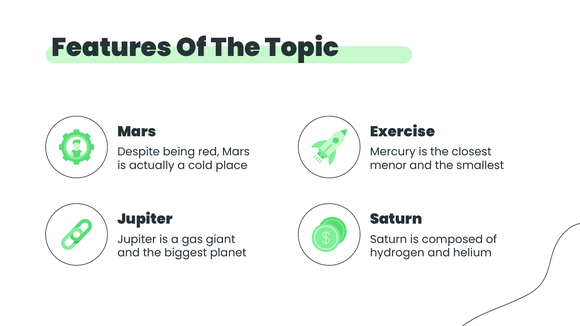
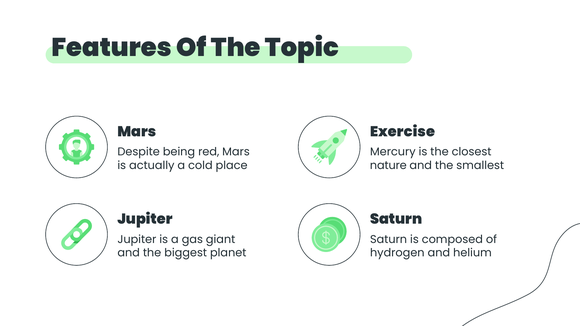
menor: menor -> nature (388, 166)
